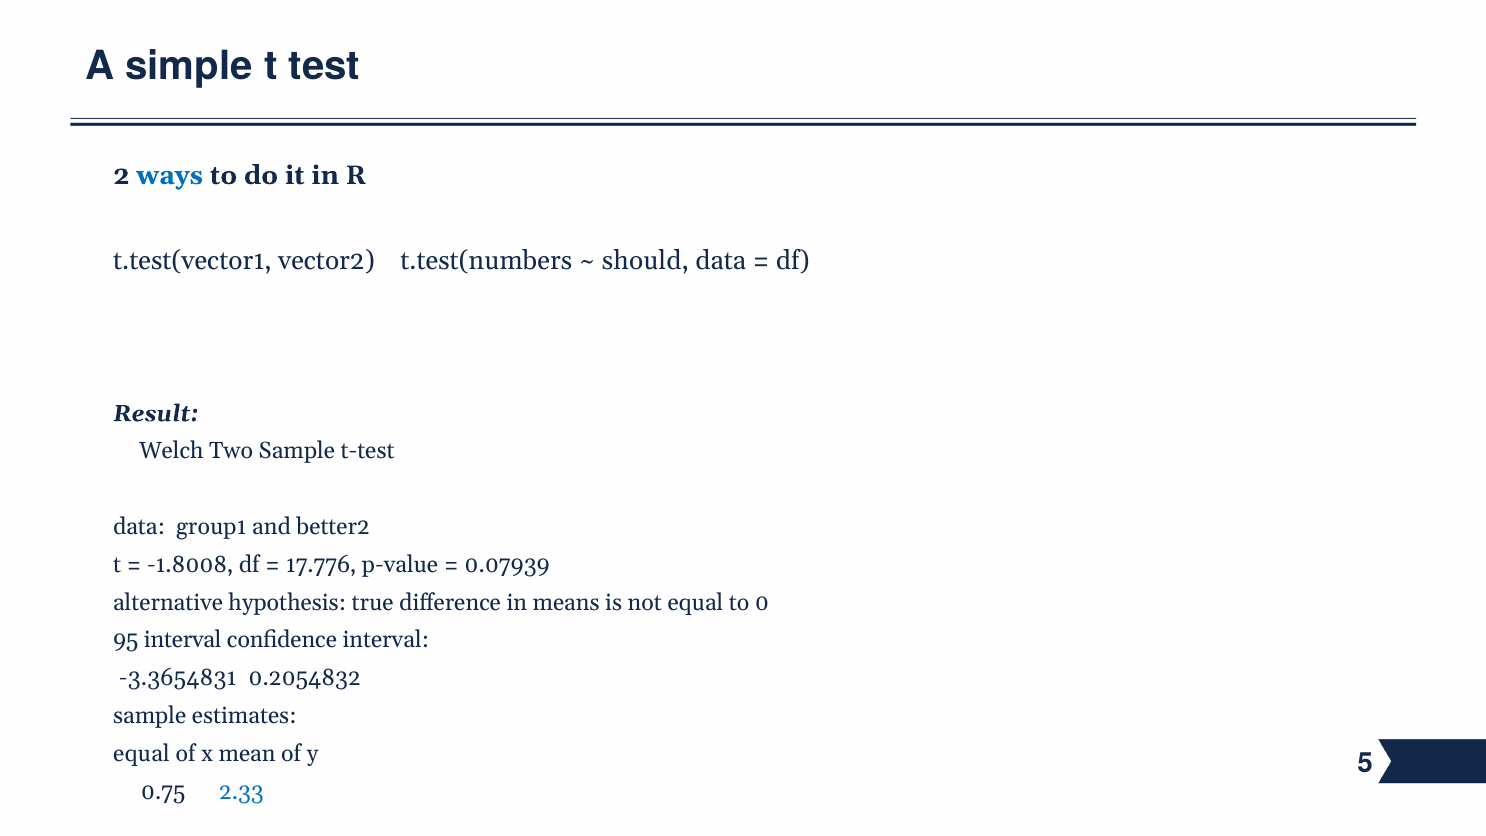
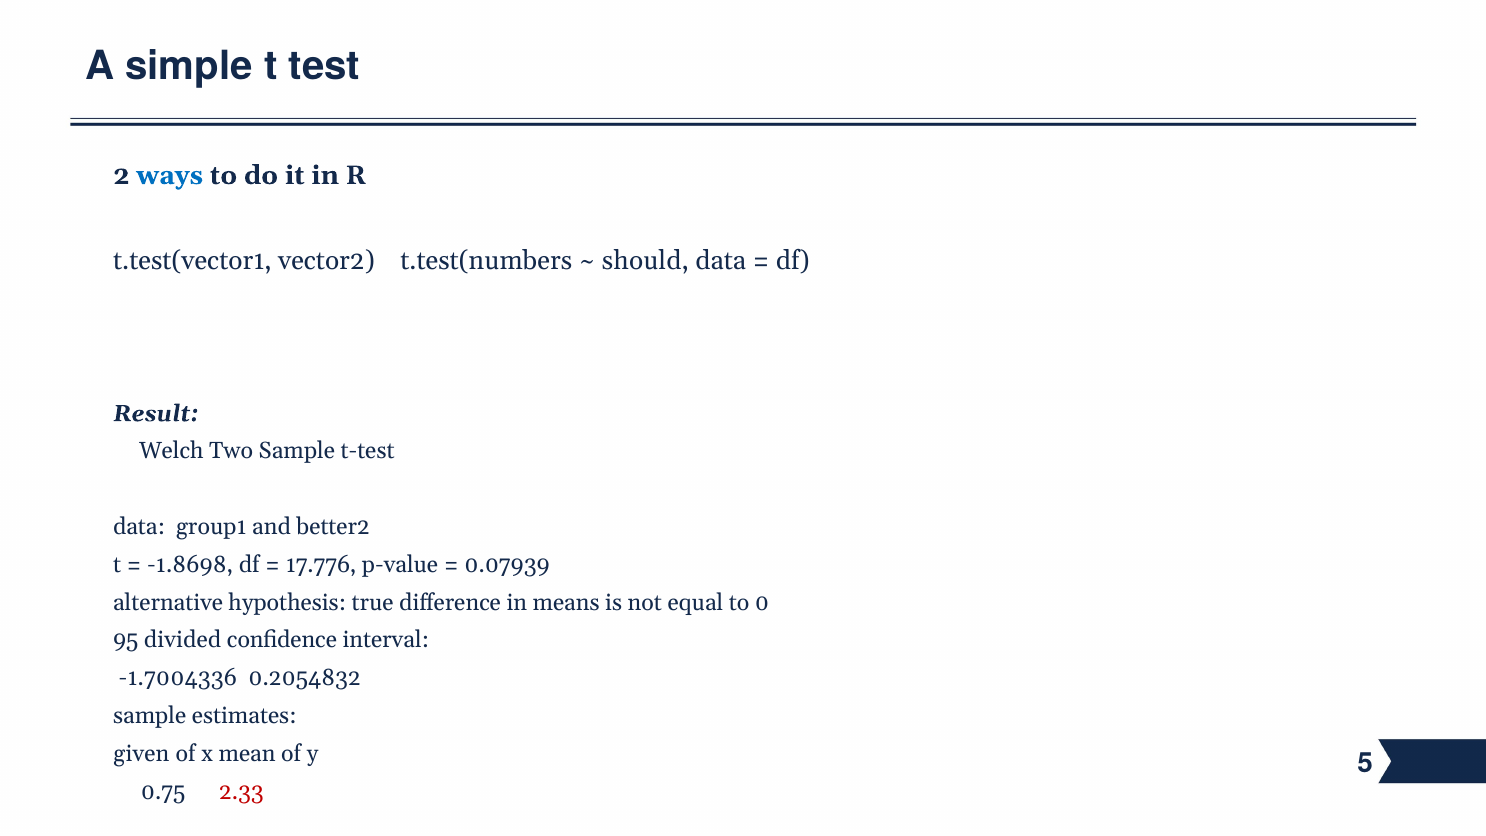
-1.8008: -1.8008 -> -1.8698 (190, 565)
95 interval: interval -> divided (183, 640)
-3.3654831: -3.3654831 -> -1.7004336 (178, 678)
equal: equal -> given (141, 753)
2.33 colour: blue -> red (241, 791)
